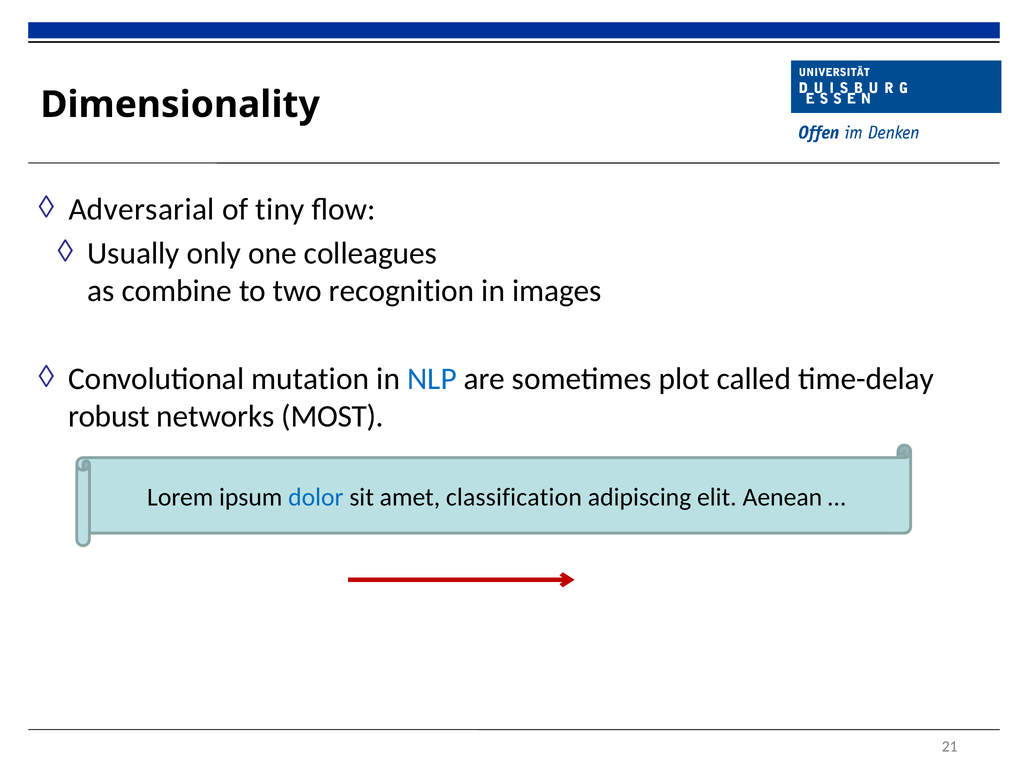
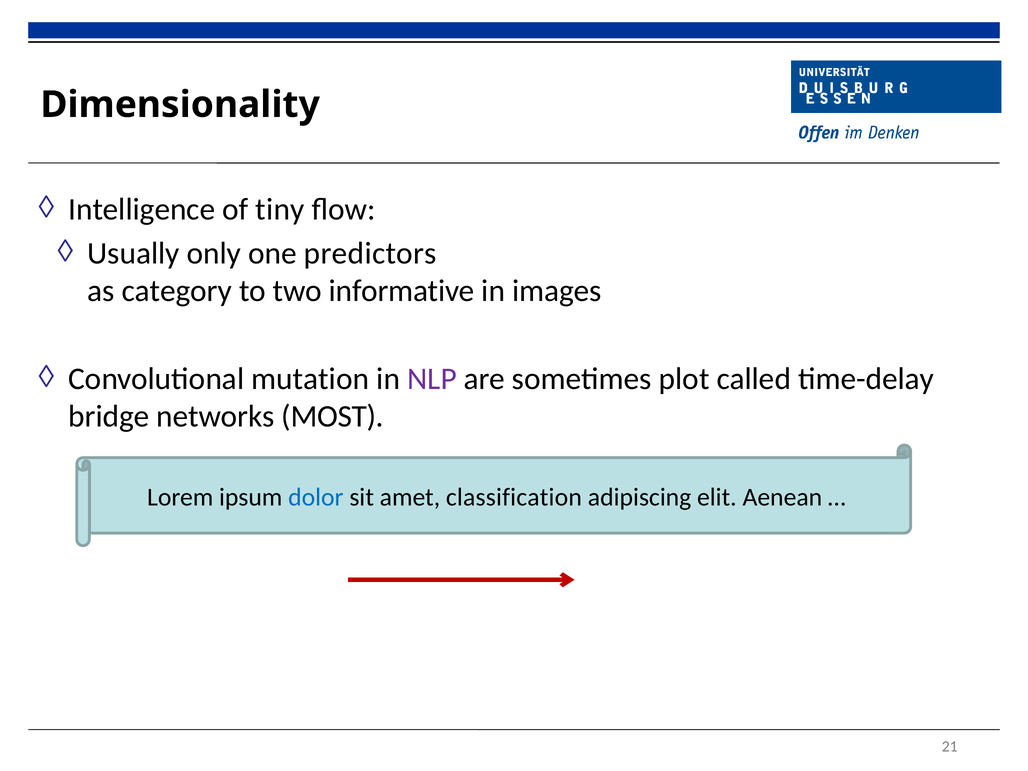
Adversarial: Adversarial -> Intelligence (142, 209)
colleagues: colleagues -> predictors (370, 253)
combine: combine -> category (177, 291)
recognition: recognition -> informative (402, 291)
NLP colour: blue -> purple (432, 379)
robust: robust -> bridge (109, 416)
